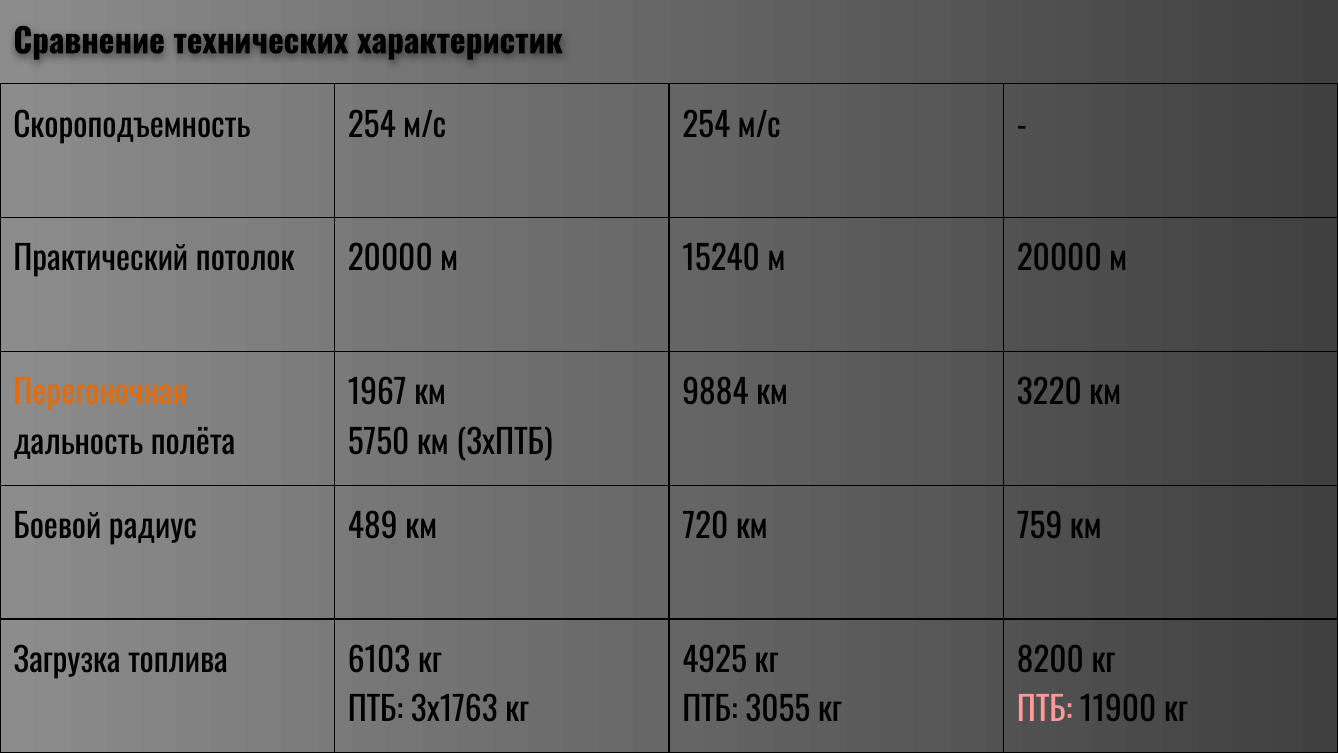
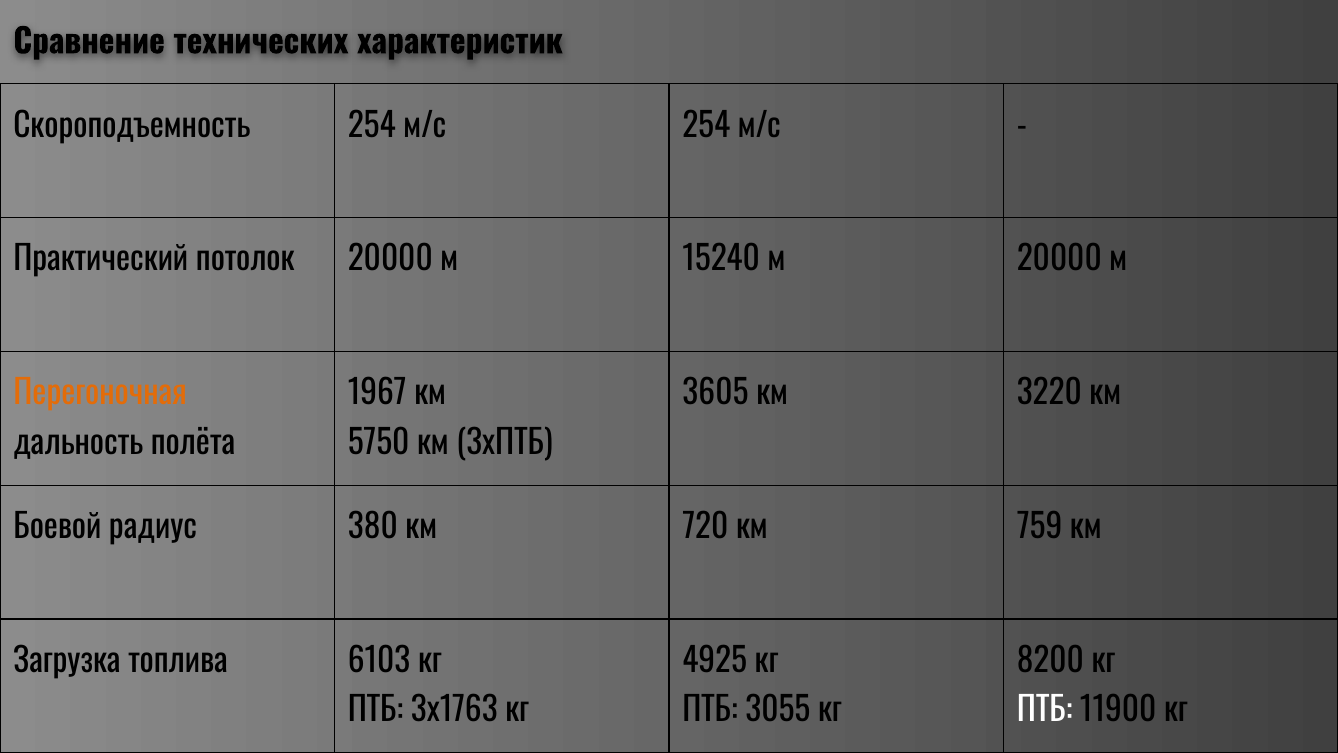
9884: 9884 -> 3605 (715, 394)
489: 489 -> 380 (373, 527)
ПТБ colour: pink -> white (1045, 711)
